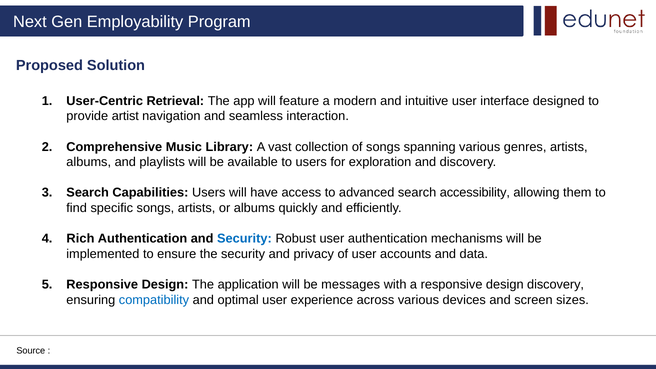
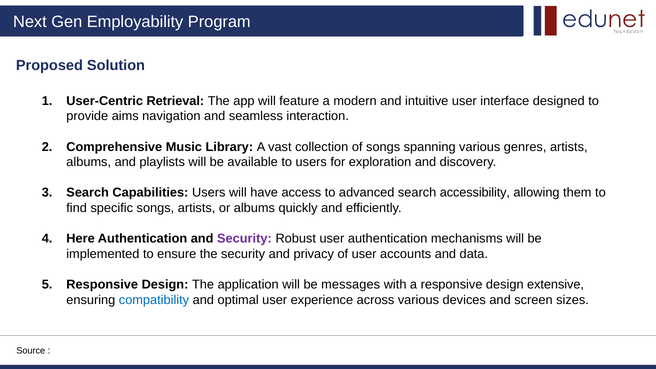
artist: artist -> aims (125, 116)
Rich: Rich -> Here (81, 239)
Security colour: blue -> purple (244, 239)
design discovery: discovery -> extensive (556, 285)
